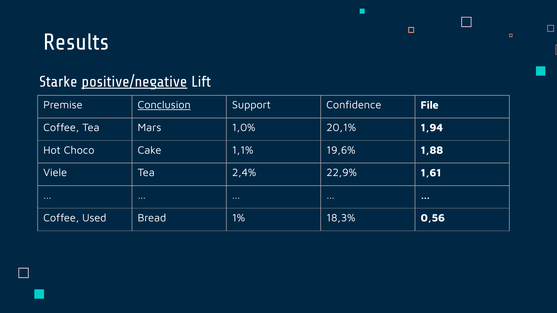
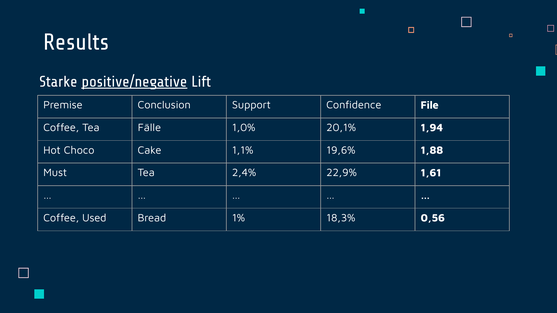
Conclusion underline: present -> none (164, 105)
Mars: Mars -> Fälle (149, 128)
Viele: Viele -> Must (55, 173)
